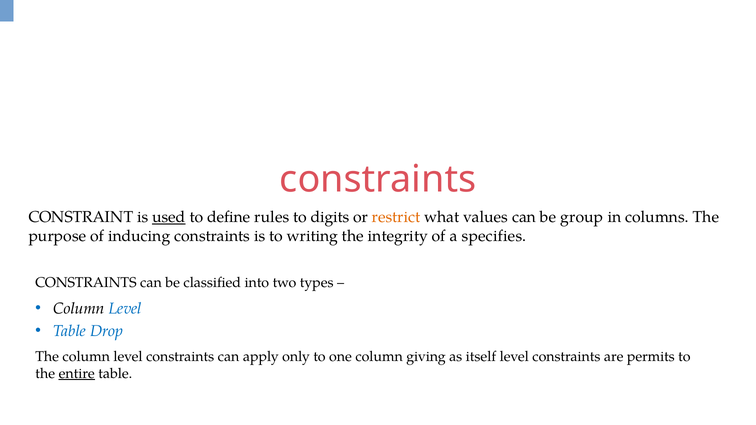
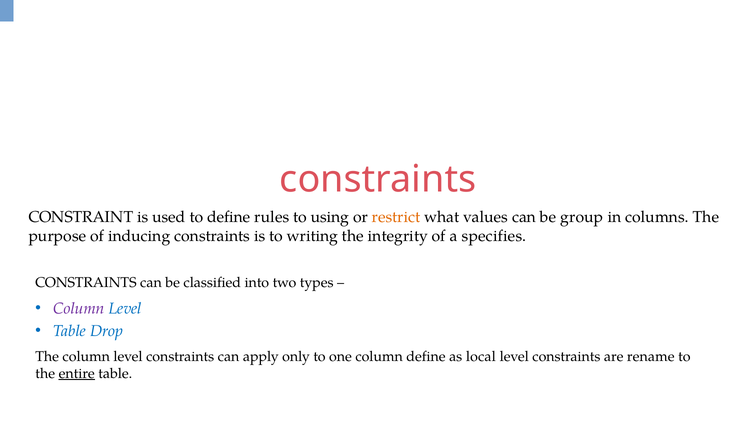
used underline: present -> none (169, 217)
digits: digits -> using (330, 217)
Column colour: black -> purple (79, 309)
column giving: giving -> define (426, 357)
itself: itself -> local (481, 357)
permits: permits -> rename (651, 357)
